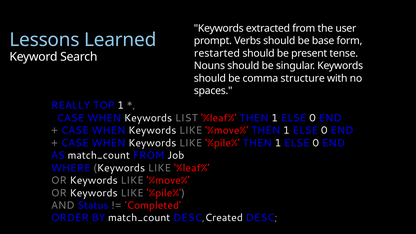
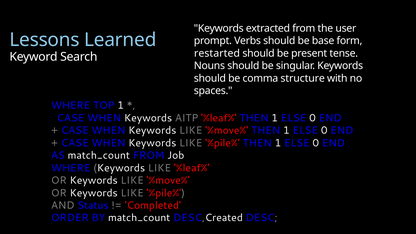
REALLY: REALLY -> WHERE (71, 106)
LIST: LIST -> AITP (187, 118)
